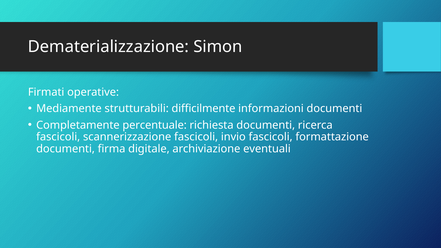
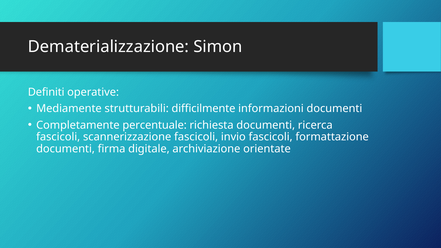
Firmati: Firmati -> Definiti (46, 92)
eventuali: eventuali -> orientate (267, 149)
